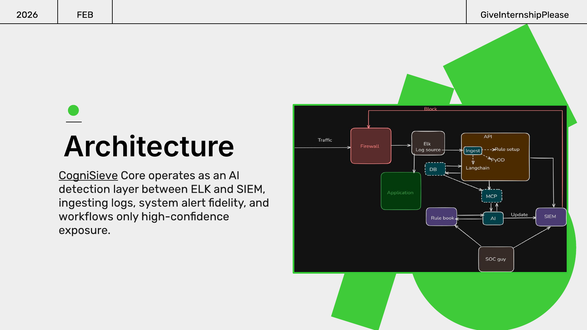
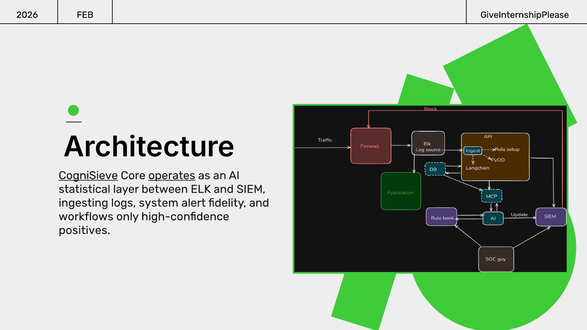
operates underline: none -> present (172, 176)
detection: detection -> statistical (84, 189)
exposure: exposure -> positives (85, 230)
